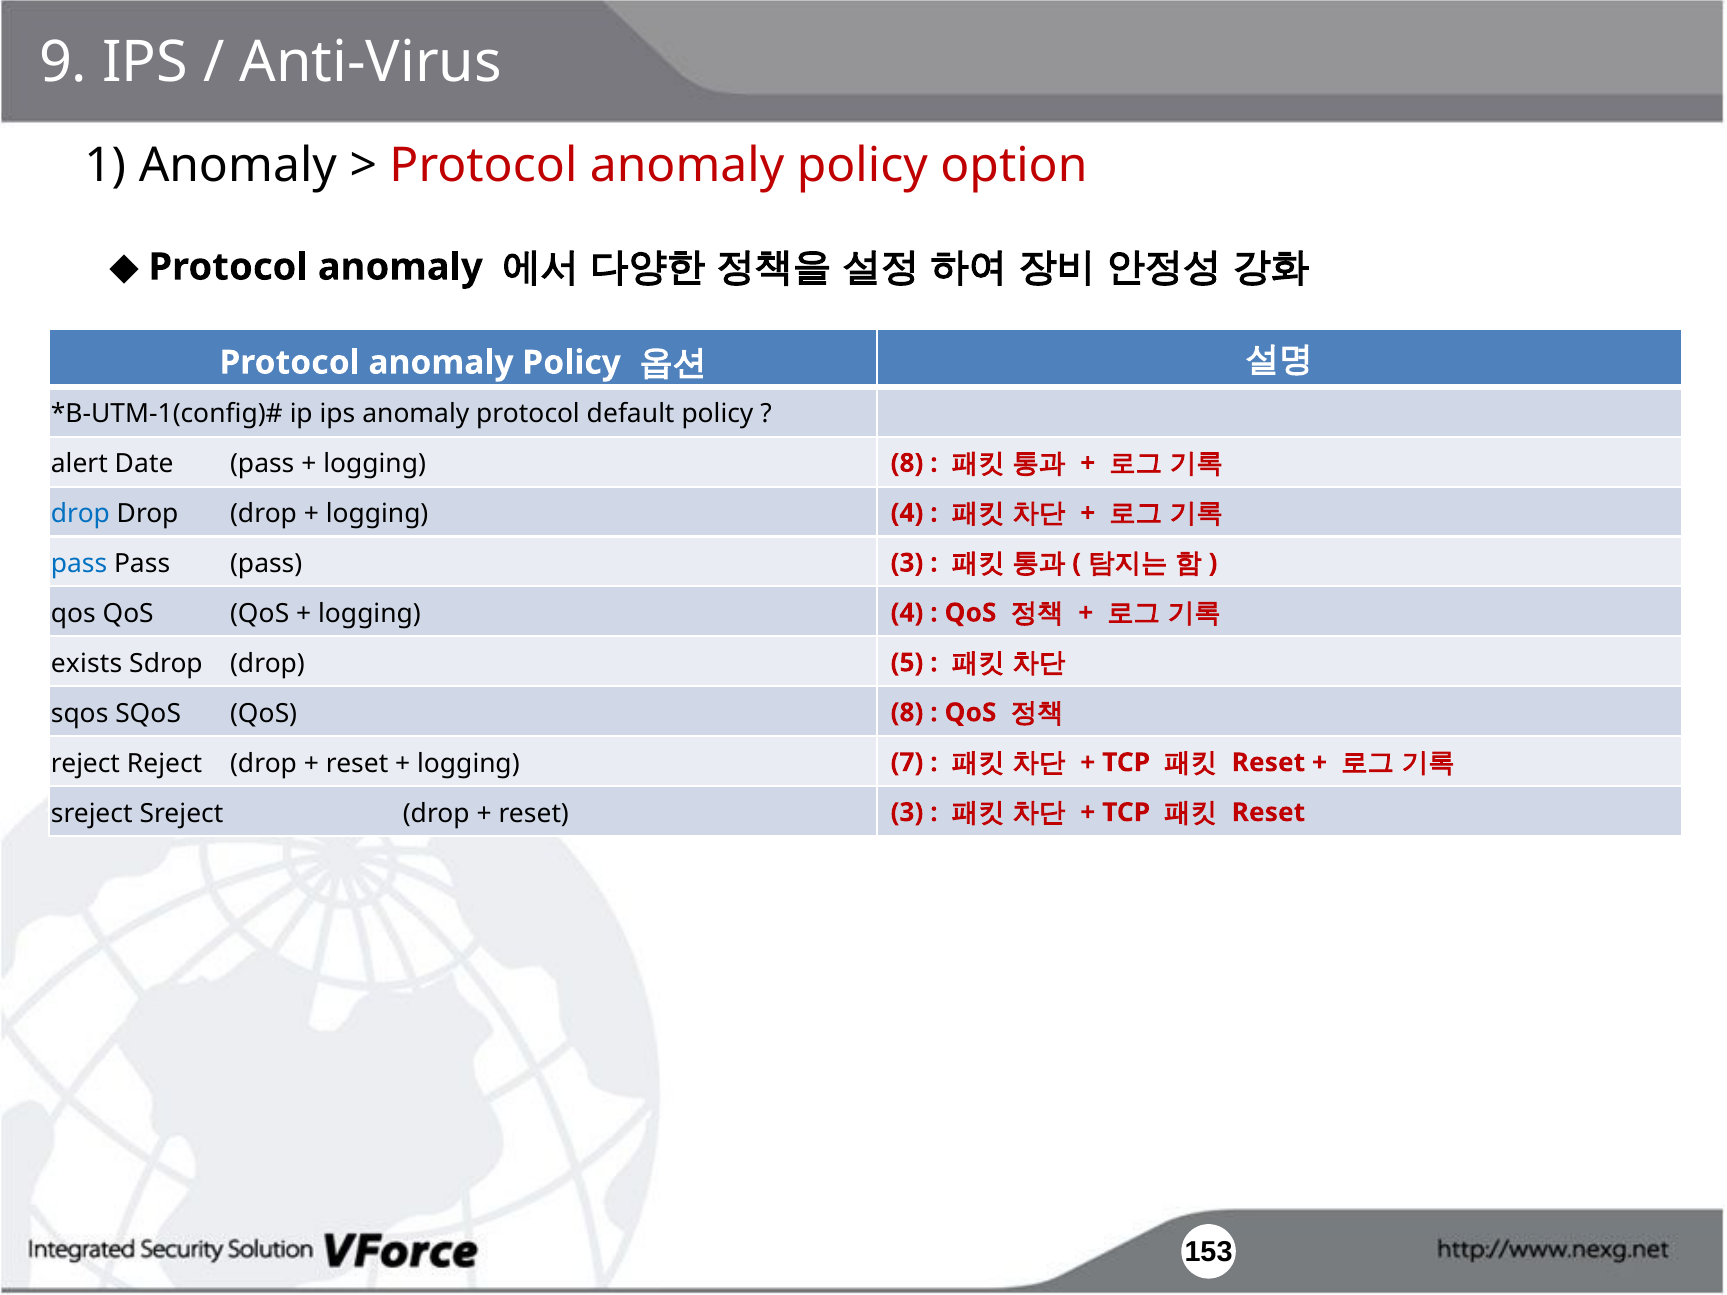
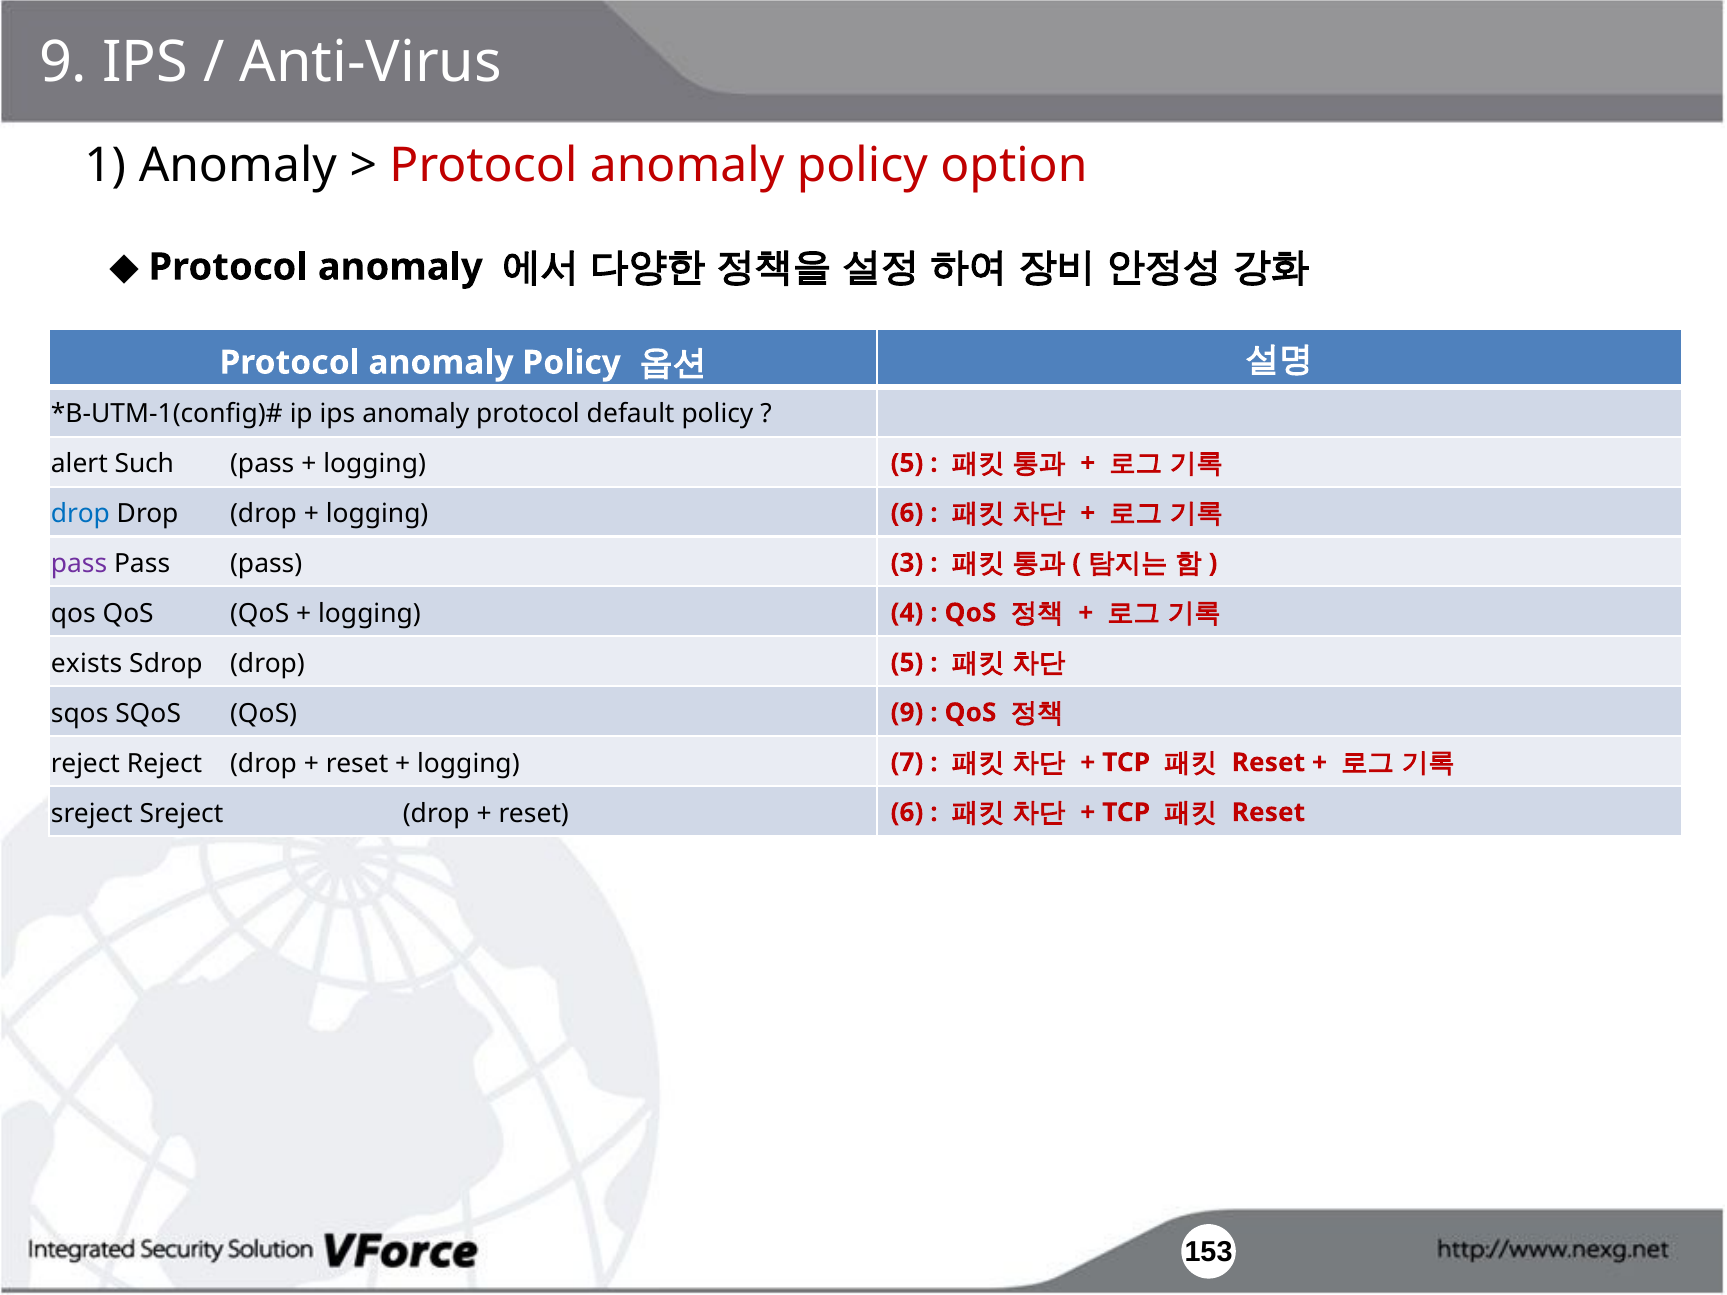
Date: Date -> Such (144, 464)
logging 8: 8 -> 5 (907, 463)
4: 4 -> 6 (907, 513)
pass colour: blue -> purple (79, 564)
QoS 8: 8 -> 9 (907, 713)
reset 3: 3 -> 6 (907, 813)
